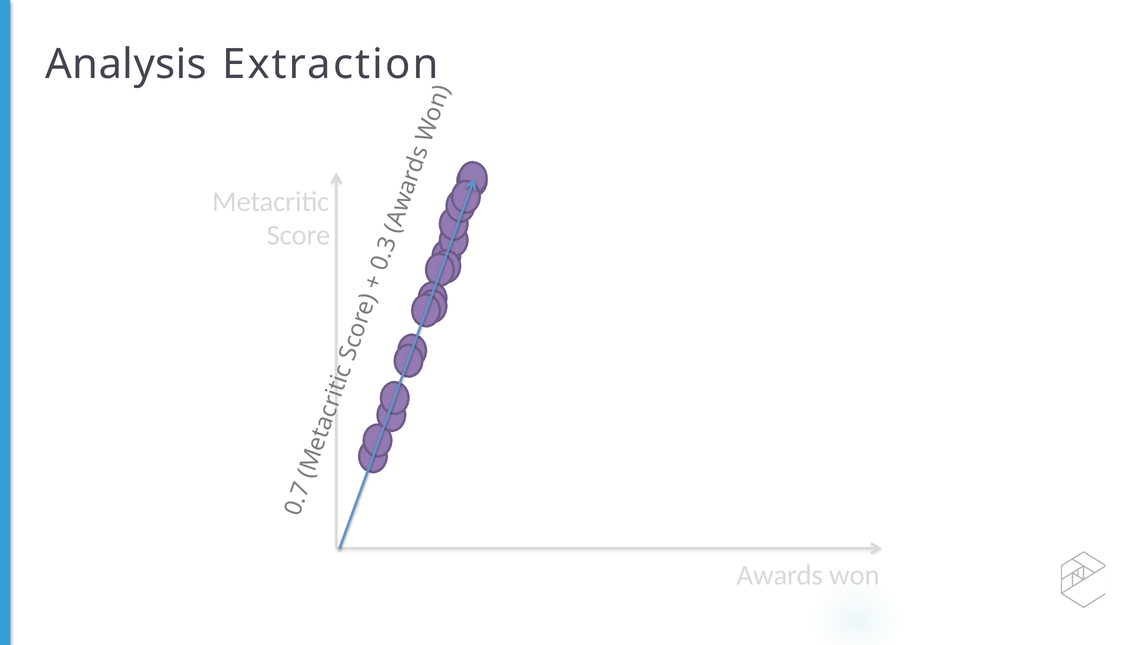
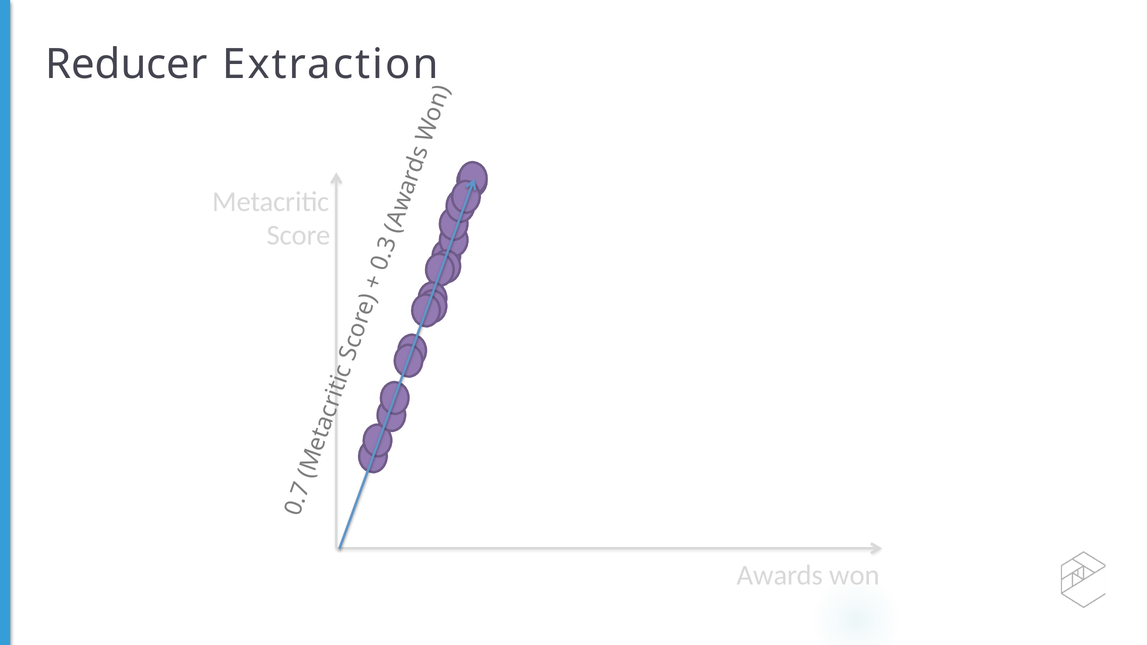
Analysis: Analysis -> Reducer (126, 64)
